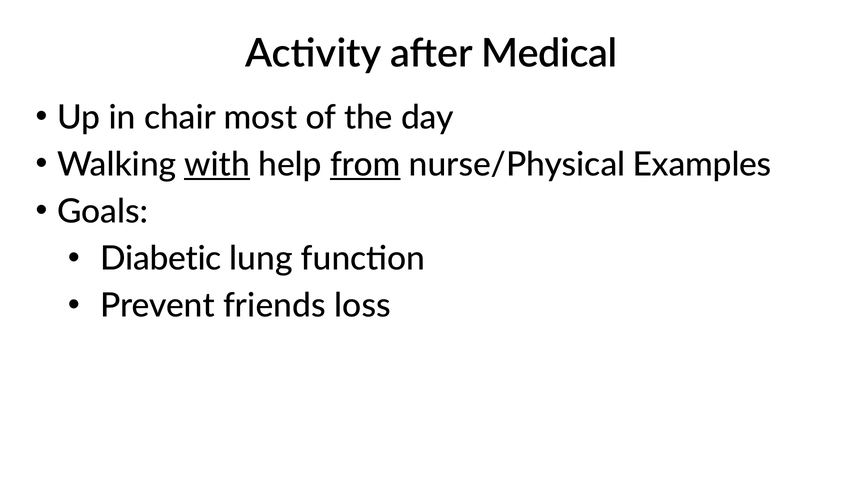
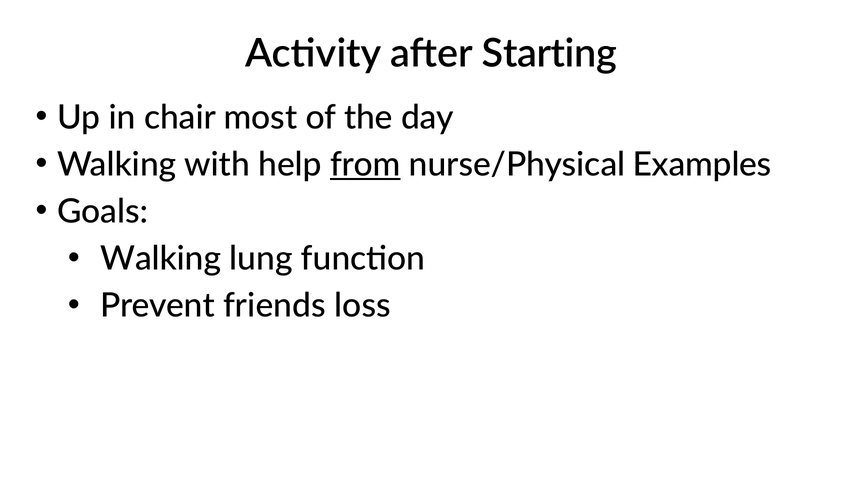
Medical: Medical -> Starting (549, 54)
with underline: present -> none (217, 165)
Diabetic: Diabetic -> Walking (161, 259)
